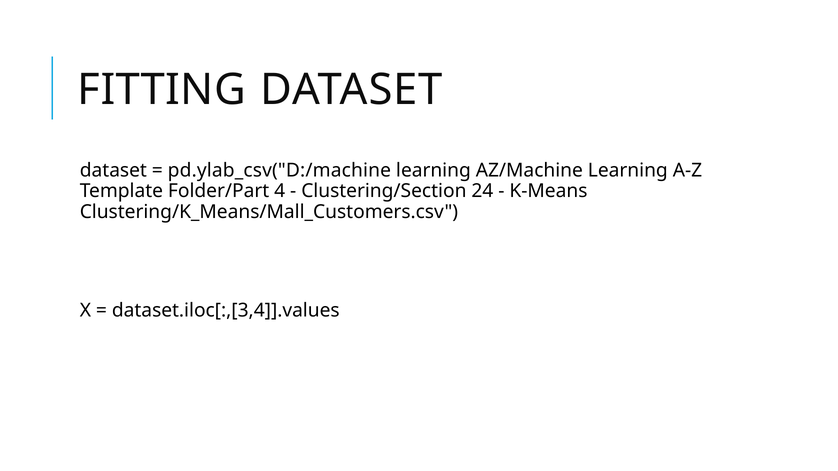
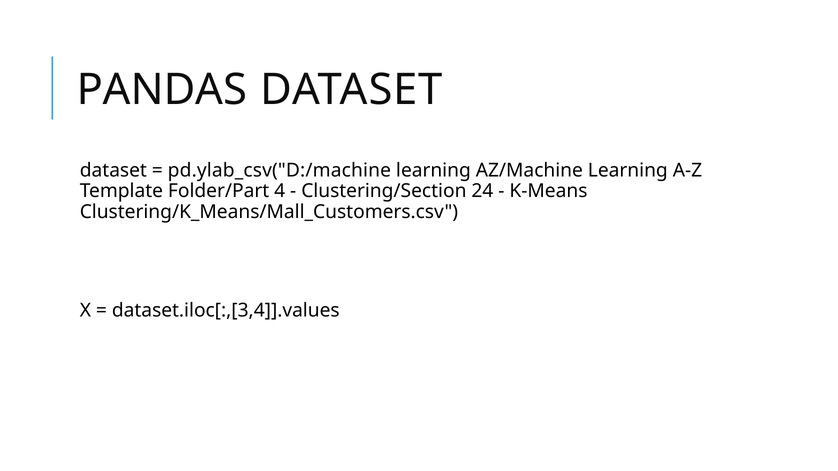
FITTING: FITTING -> PANDAS (162, 90)
